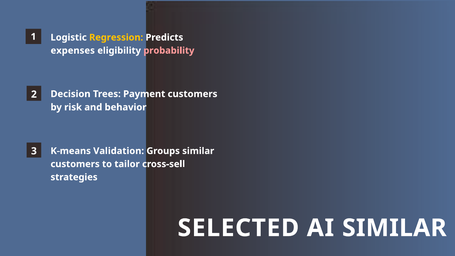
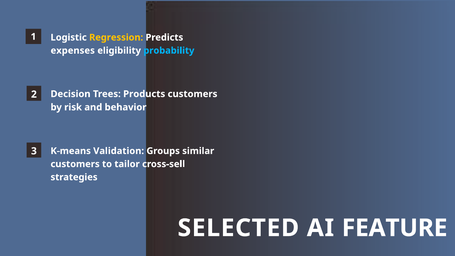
probability colour: pink -> light blue (169, 51)
Payment: Payment -> Products (144, 94)
AI SIMILAR: SIMILAR -> FEATURE (395, 228)
